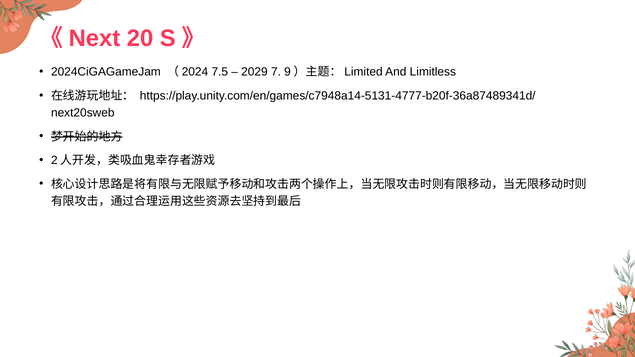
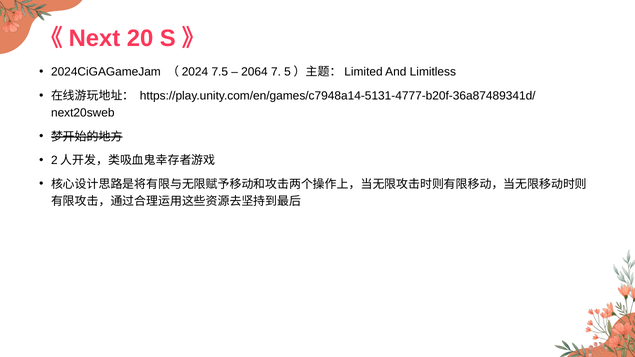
2029: 2029 -> 2064 (254, 72)
9: 9 -> 5 (288, 72)
